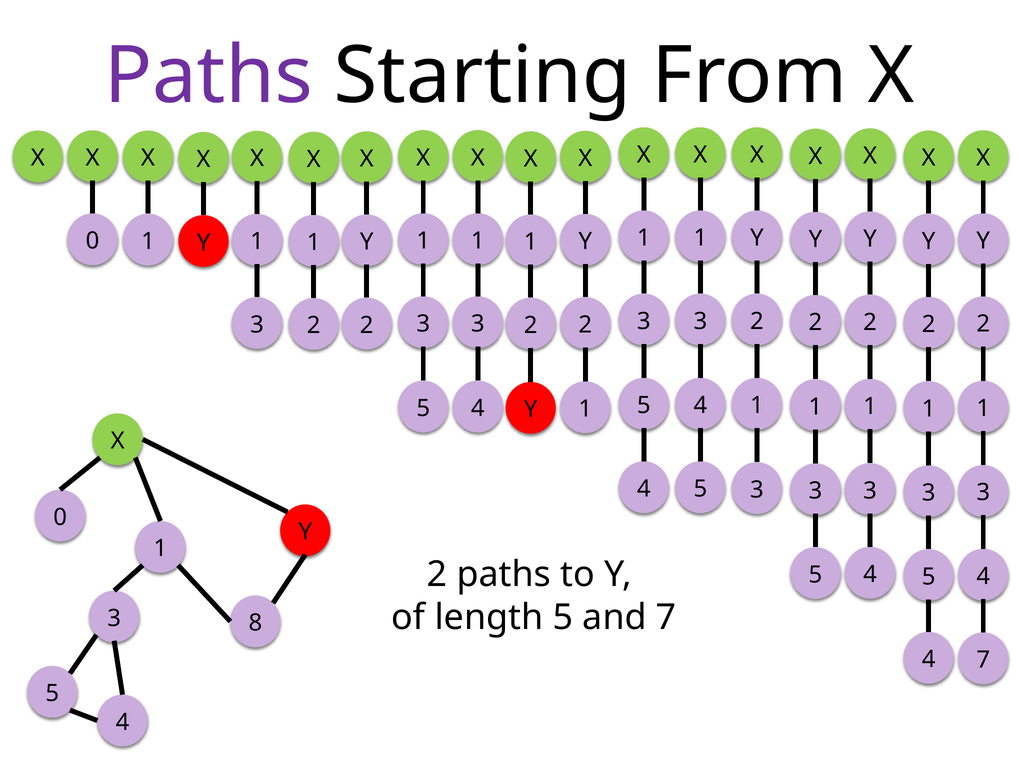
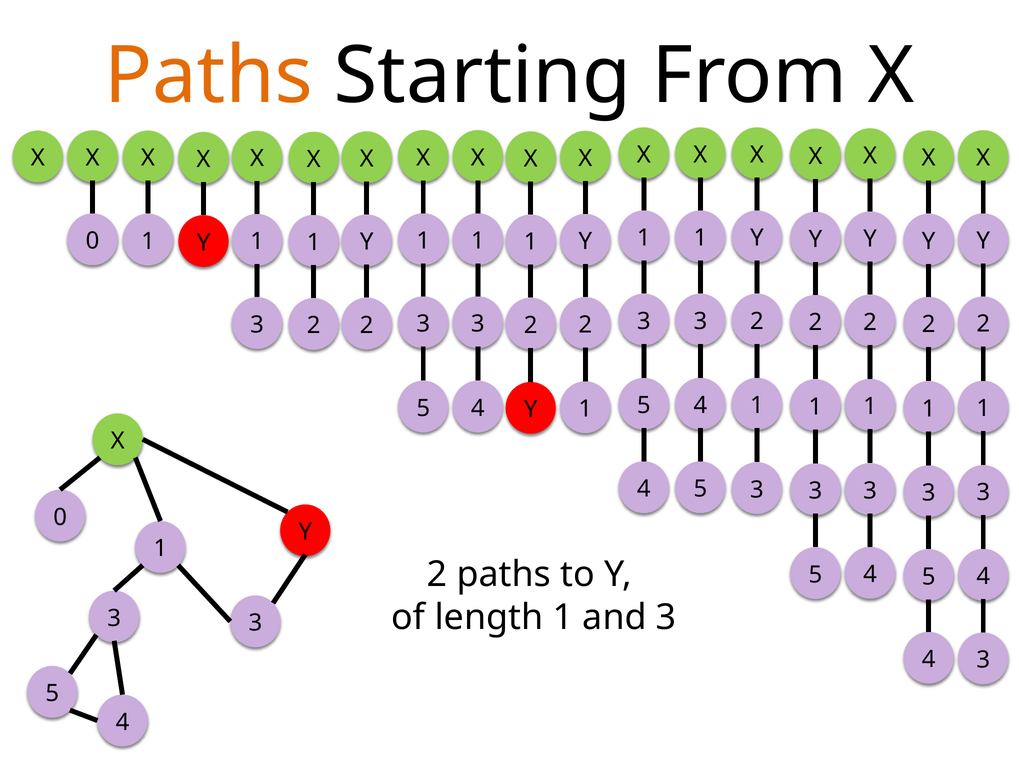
Paths colour: purple -> orange (209, 76)
length 5: 5 -> 1 (563, 618)
and 7: 7 -> 3 (666, 618)
3 8: 8 -> 3 (255, 623)
4 7: 7 -> 3 (983, 660)
